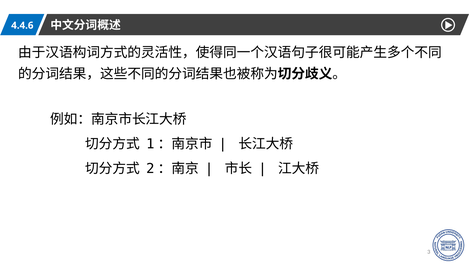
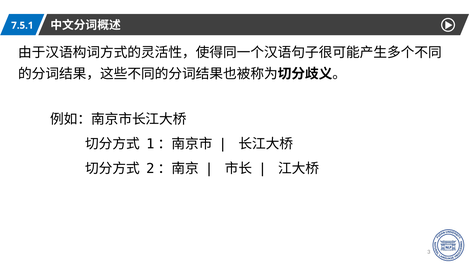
4.4.6: 4.4.6 -> 7.5.1 (22, 25)
